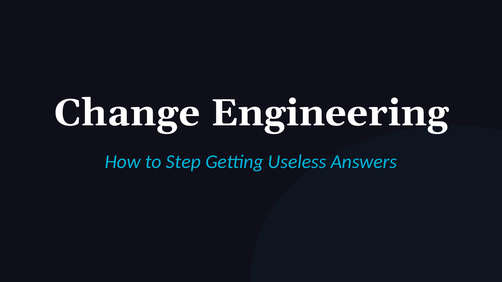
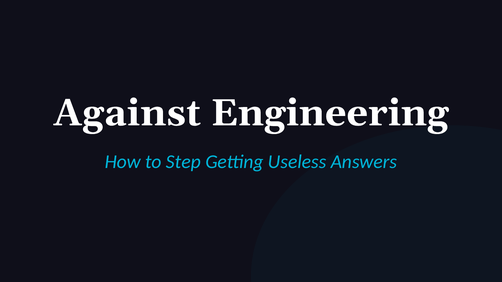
Change: Change -> Against (127, 113)
